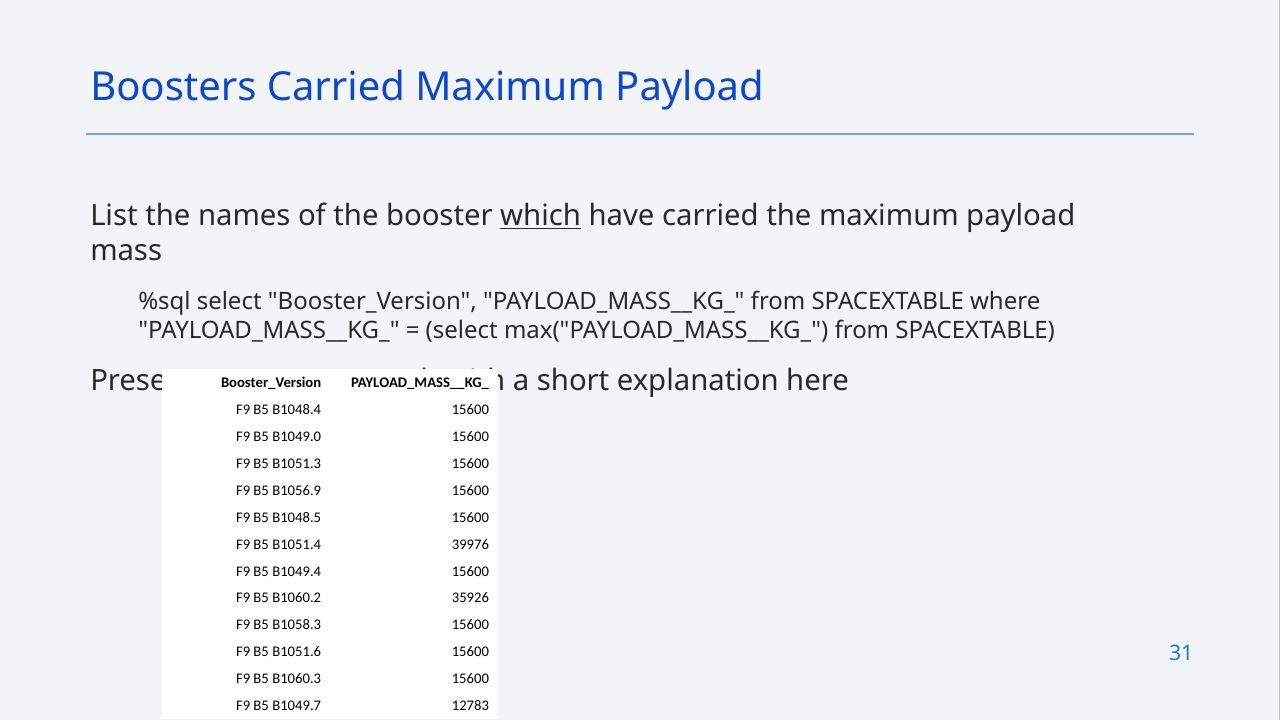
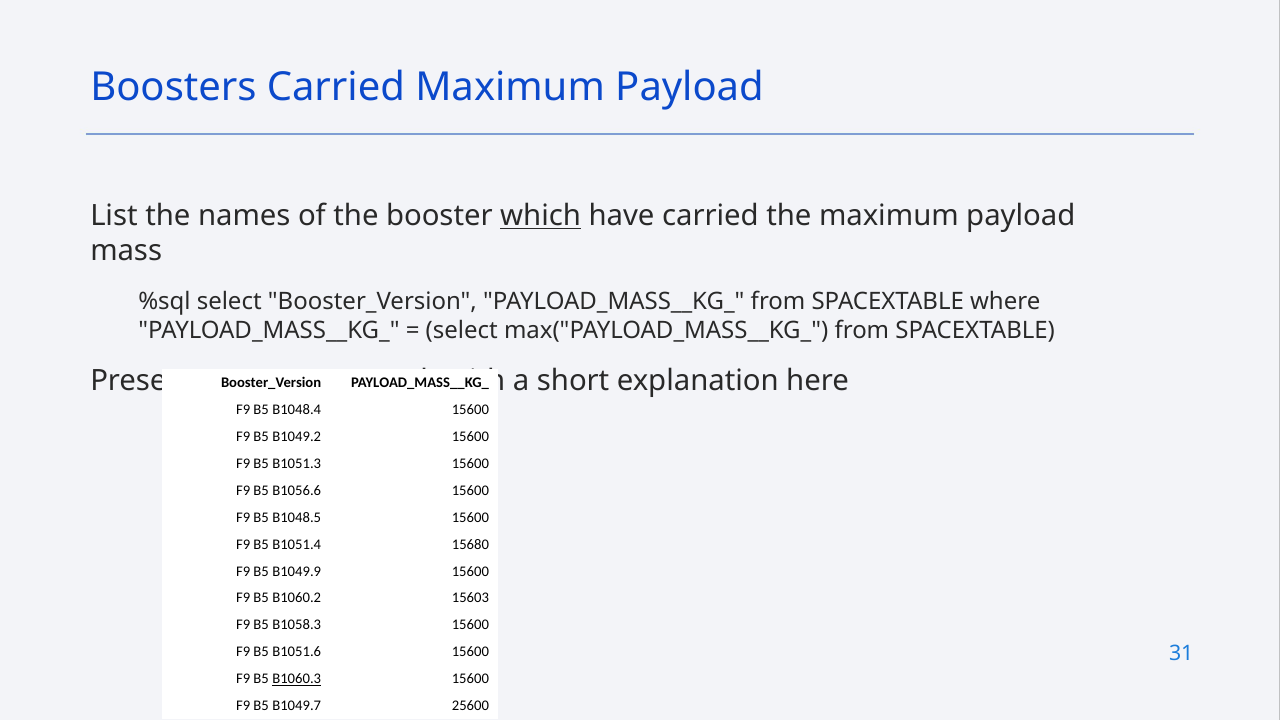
B1049.0: B1049.0 -> B1049.2 (297, 437)
B1056.9: B1056.9 -> B1056.6 (297, 491)
39976: 39976 -> 15680 (470, 544)
B1049.4: B1049.4 -> B1049.9 (297, 571)
35926: 35926 -> 15603 (470, 598)
B1060.3 underline: none -> present (297, 679)
12783: 12783 -> 25600 (470, 706)
